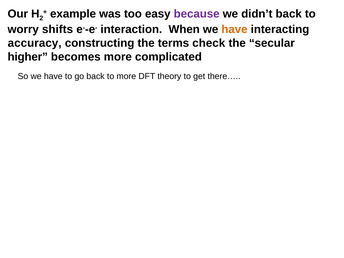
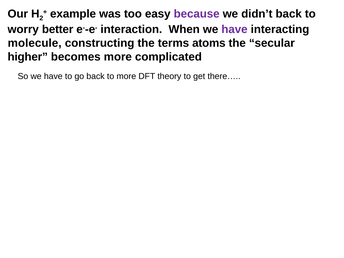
shifts: shifts -> better (58, 29)
have colour: orange -> purple (234, 29)
accuracy: accuracy -> molecule (35, 43)
check: check -> atoms (209, 43)
